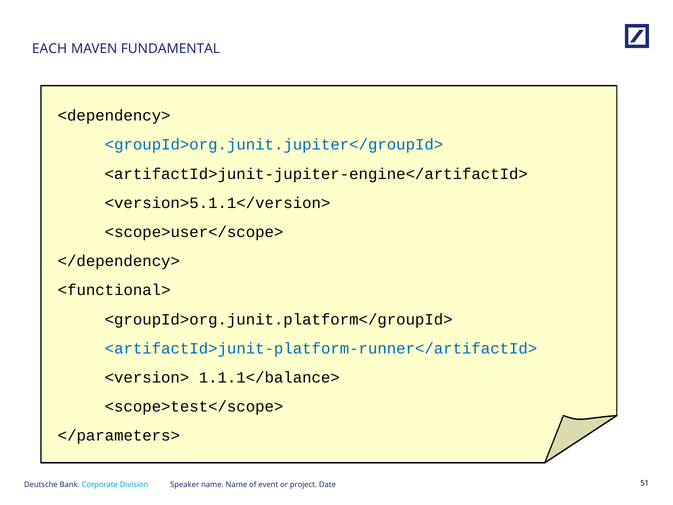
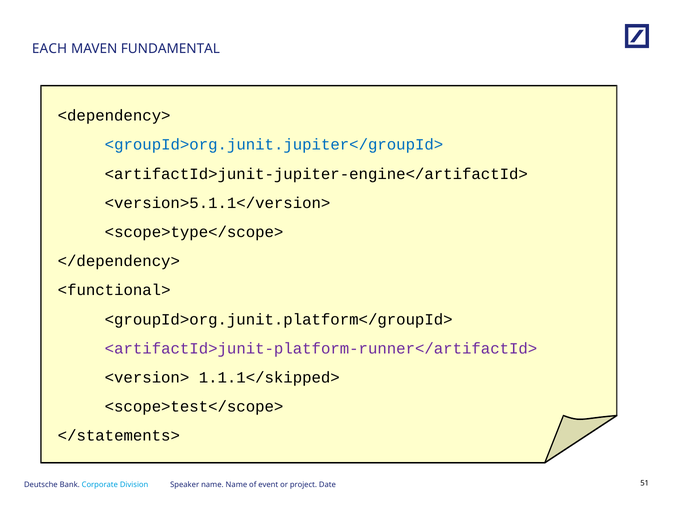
<scope>user</scope>: <scope>user</scope> -> <scope>type</scope> (194, 232)
<artifactId>junit-platform-runner</artifactId> colour: blue -> purple (321, 348)
1.1.1</balance>: 1.1.1</balance> -> 1.1.1</skipped> (269, 377)
</parameters>: </parameters> -> </statements> (119, 435)
